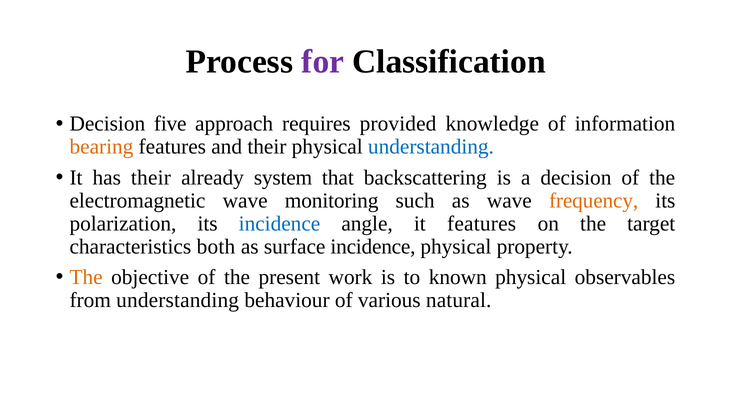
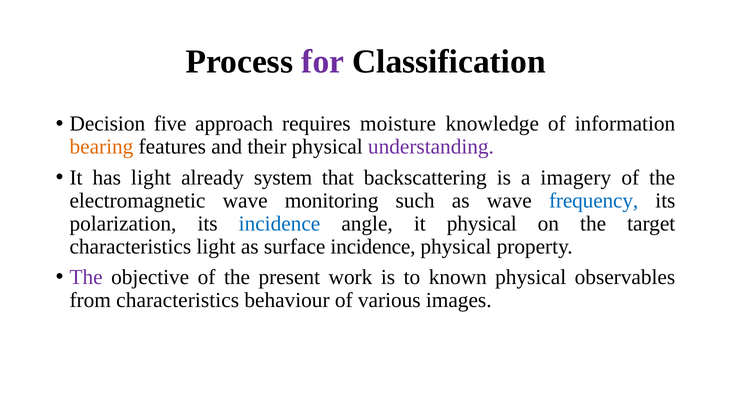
provided: provided -> moisture (398, 124)
understanding colour: blue -> purple (431, 147)
has their: their -> light (151, 177)
a decision: decision -> imagery (576, 177)
frequency colour: orange -> blue (594, 200)
it features: features -> physical (482, 223)
characteristics both: both -> light (216, 246)
The colour: orange -> purple (86, 277)
from understanding: understanding -> characteristics (178, 300)
natural: natural -> images (459, 300)
